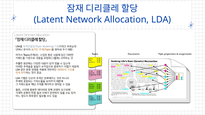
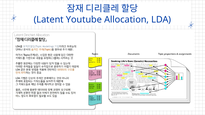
Network: Network -> Youtube (84, 20)
